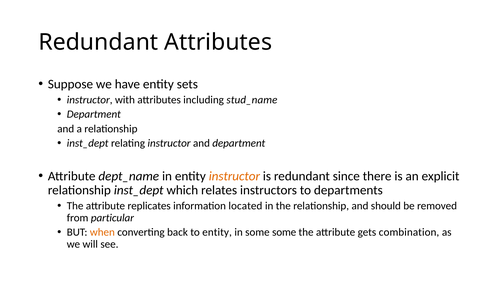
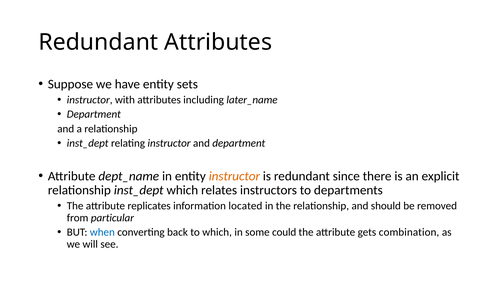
stud_name: stud_name -> later_name (252, 100)
when colour: orange -> blue (102, 233)
to entity: entity -> which (217, 233)
some some: some -> could (284, 233)
